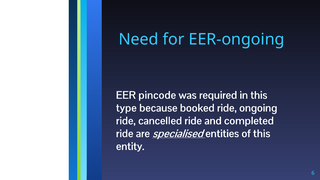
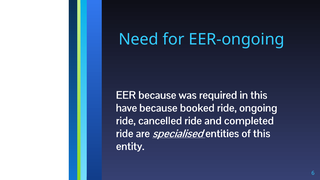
EER pincode: pincode -> because (157, 95)
type: type -> have (126, 108)
